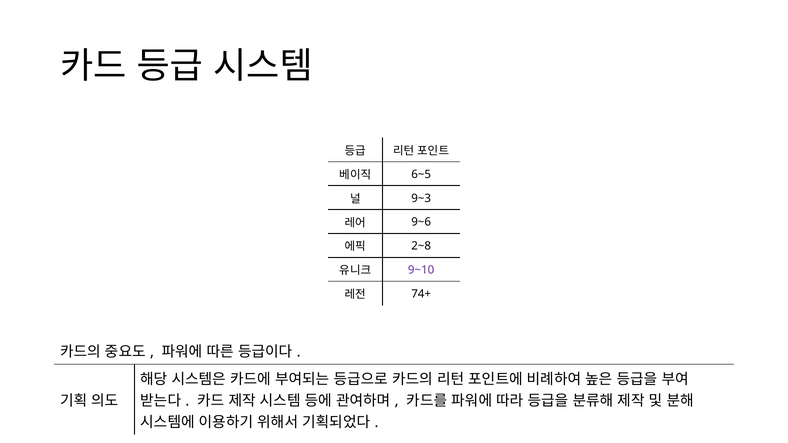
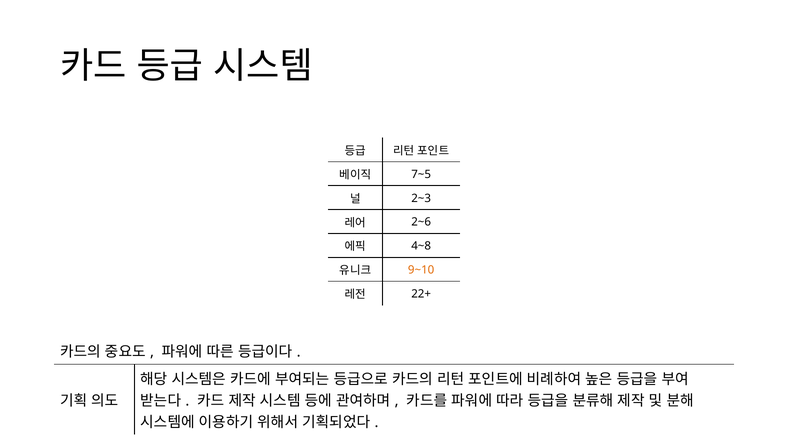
6~5: 6~5 -> 7~5 (421, 174)
9~3: 9~3 -> 2~3 (421, 198)
9~6: 9~6 -> 2~6 (421, 222)
2~8: 2~8 -> 4~8 (421, 246)
9~10 colour: purple -> orange (421, 270)
74+: 74+ -> 22+ (421, 294)
